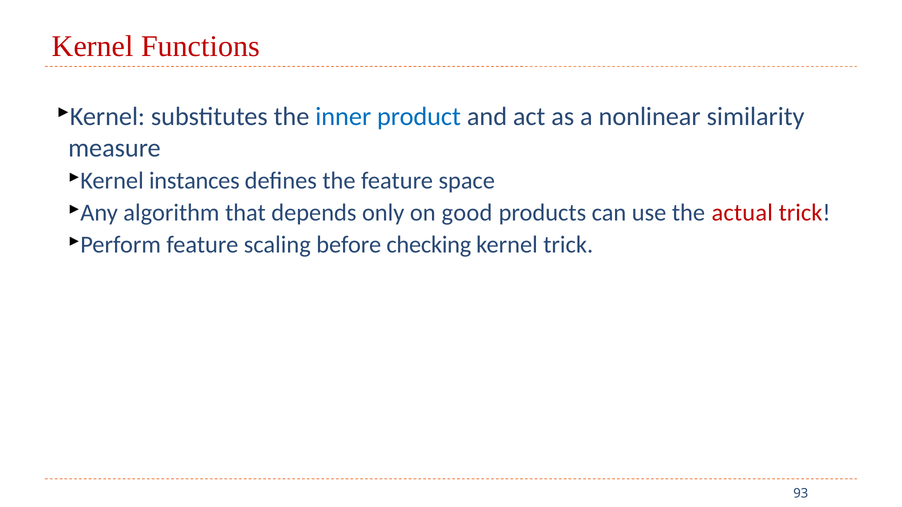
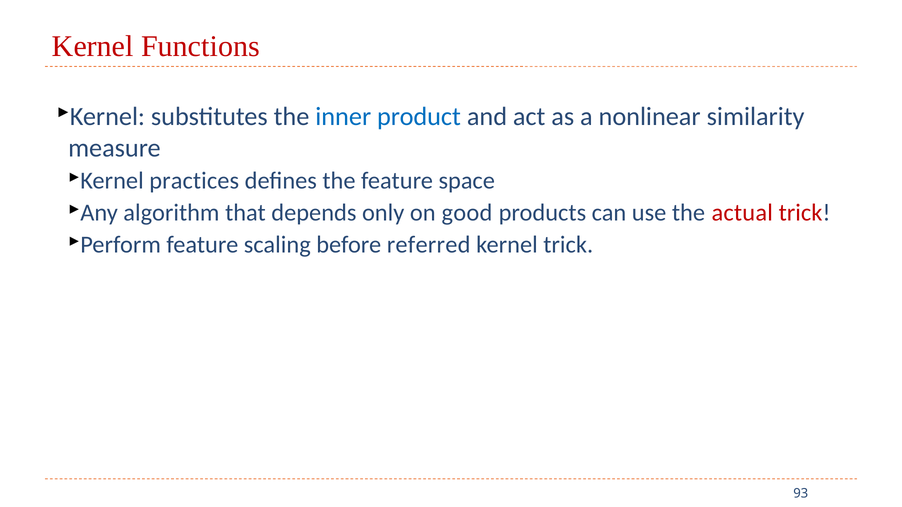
instances: instances -> practices (194, 181)
checking: checking -> referred (429, 245)
